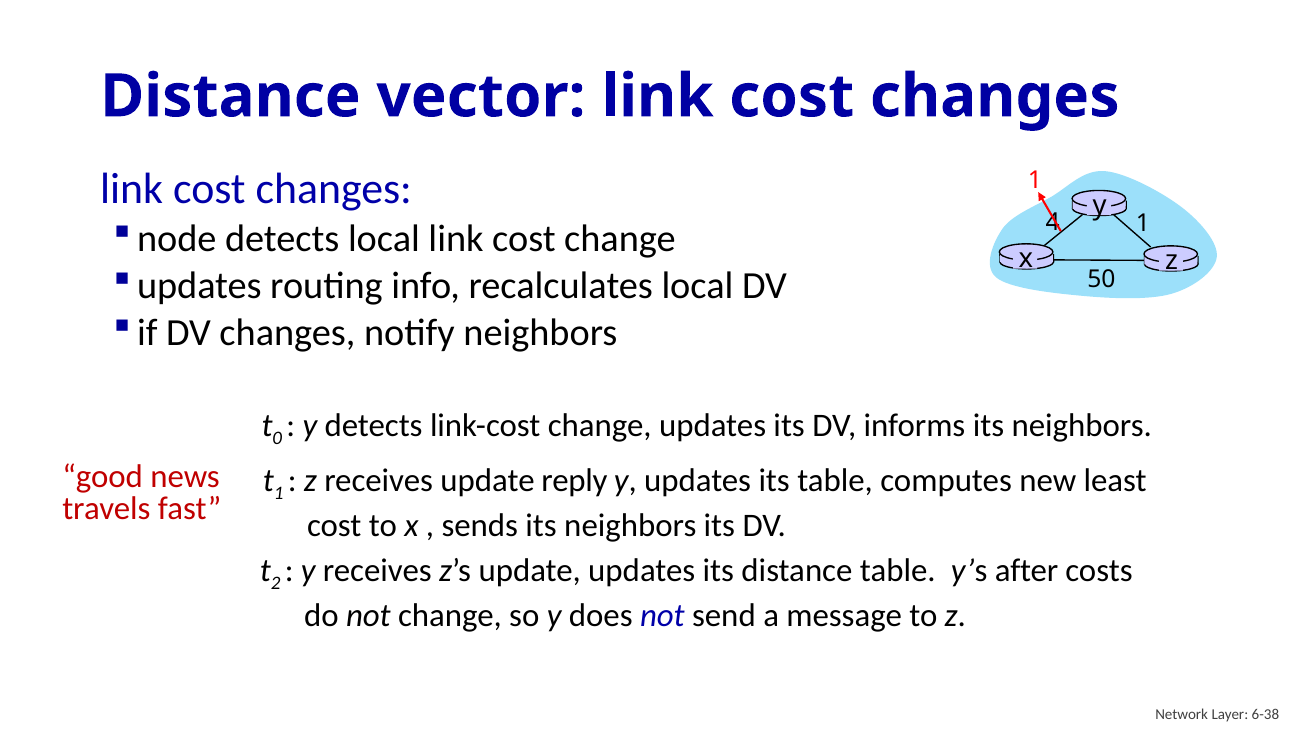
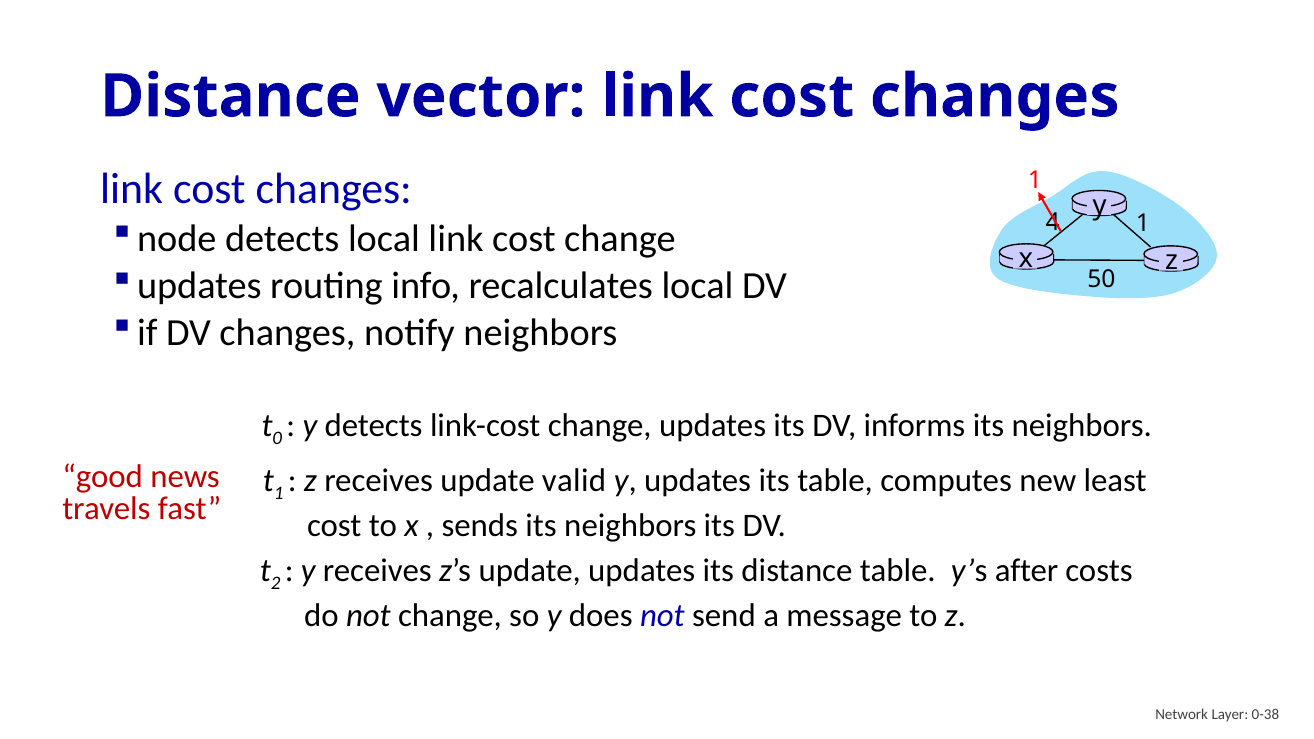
reply: reply -> valid (574, 481)
6-38: 6-38 -> 0-38 (1265, 715)
